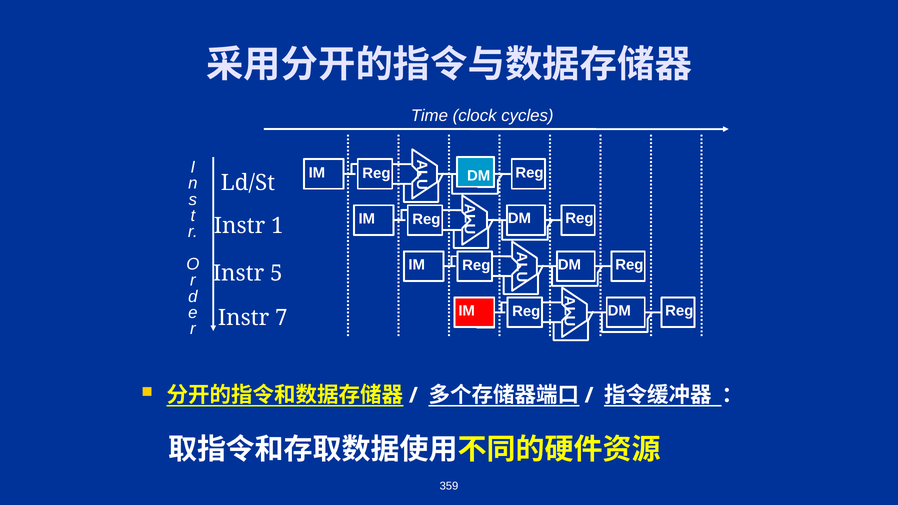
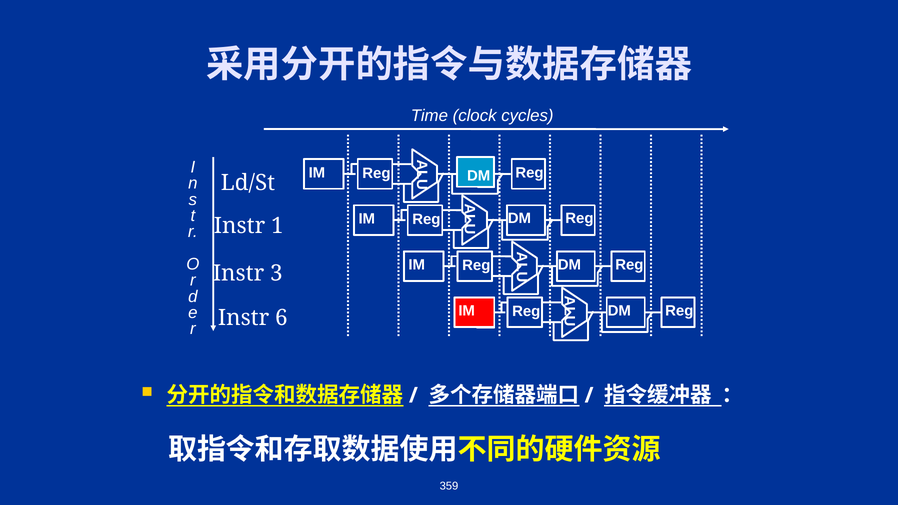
5: 5 -> 3 (276, 274)
7: 7 -> 6 (281, 318)
